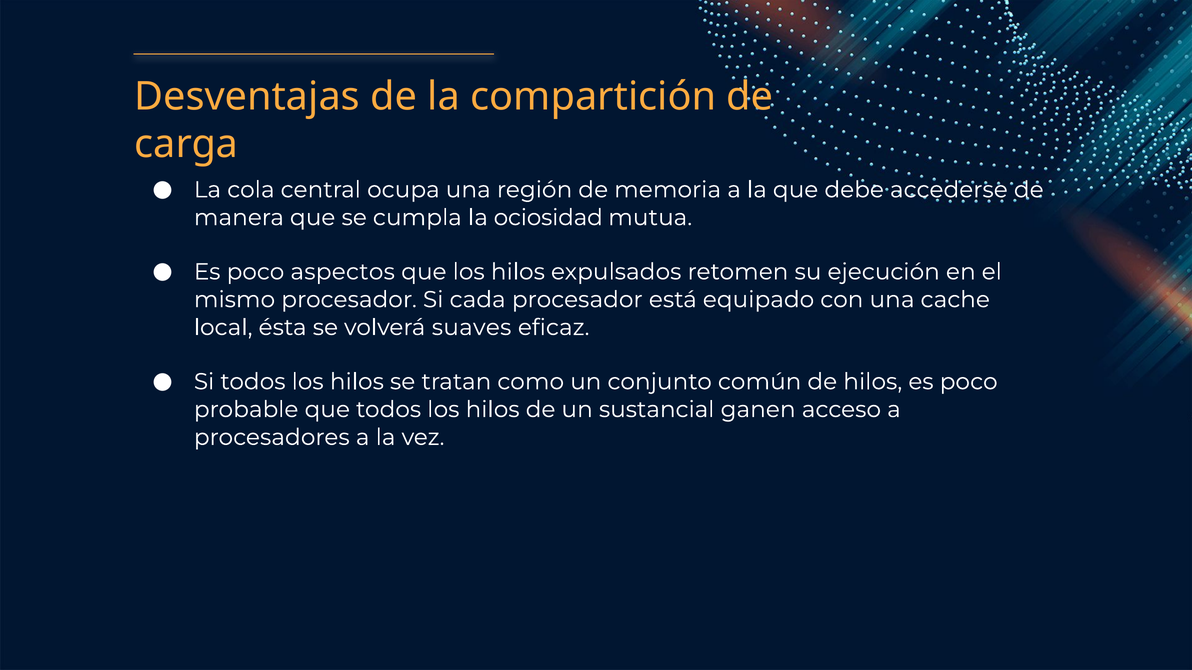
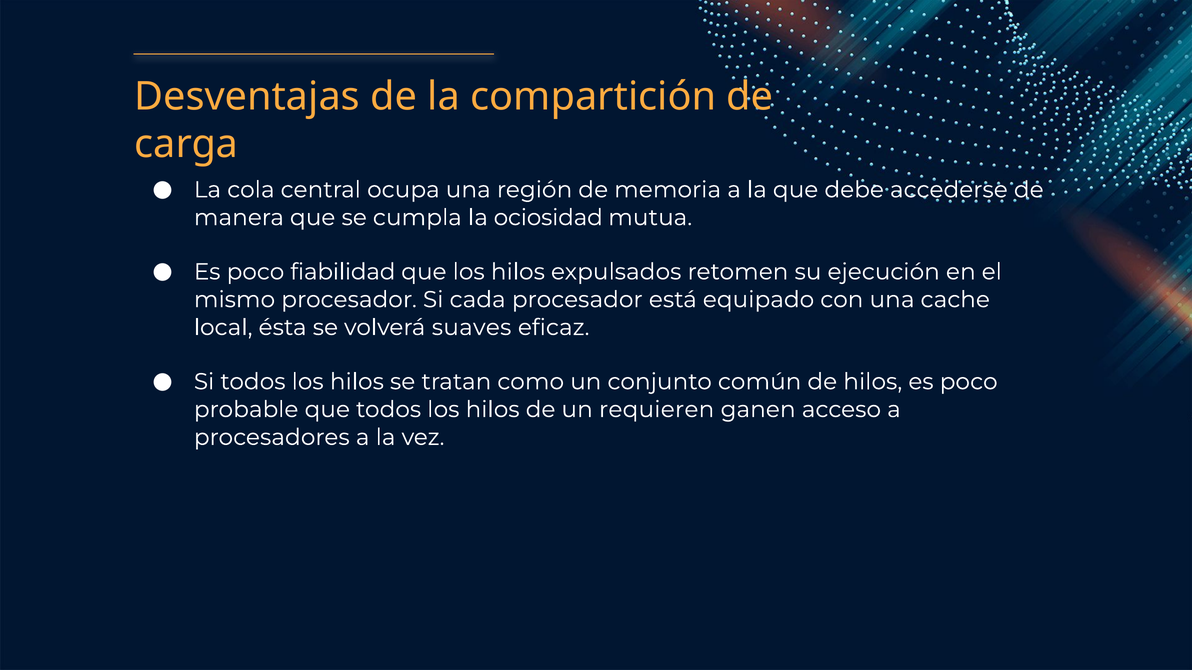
aspectos: aspectos -> fiabilidad (343, 272)
sustancial: sustancial -> requieren (657, 410)
